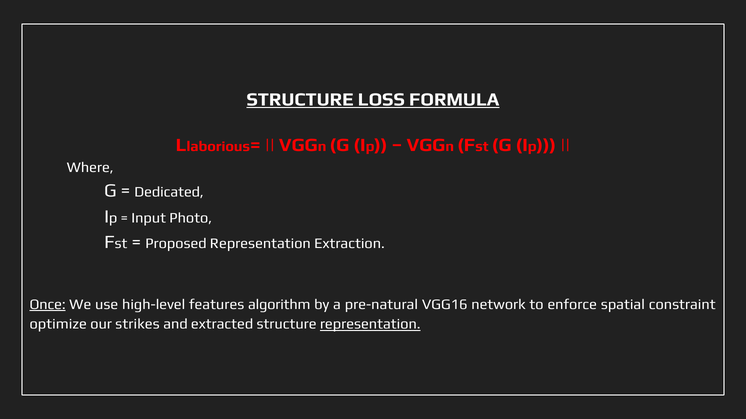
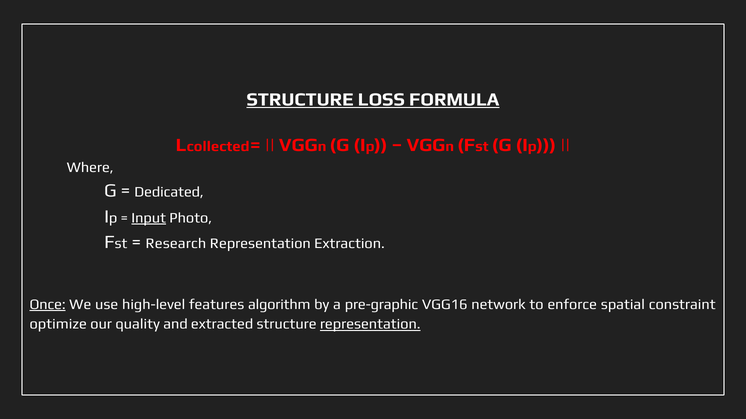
laborious: laborious -> collected (218, 147)
Input underline: none -> present (149, 218)
Proposed: Proposed -> Research (176, 244)
pre-natural: pre-natural -> pre-graphic (381, 305)
strikes: strikes -> quality (138, 325)
